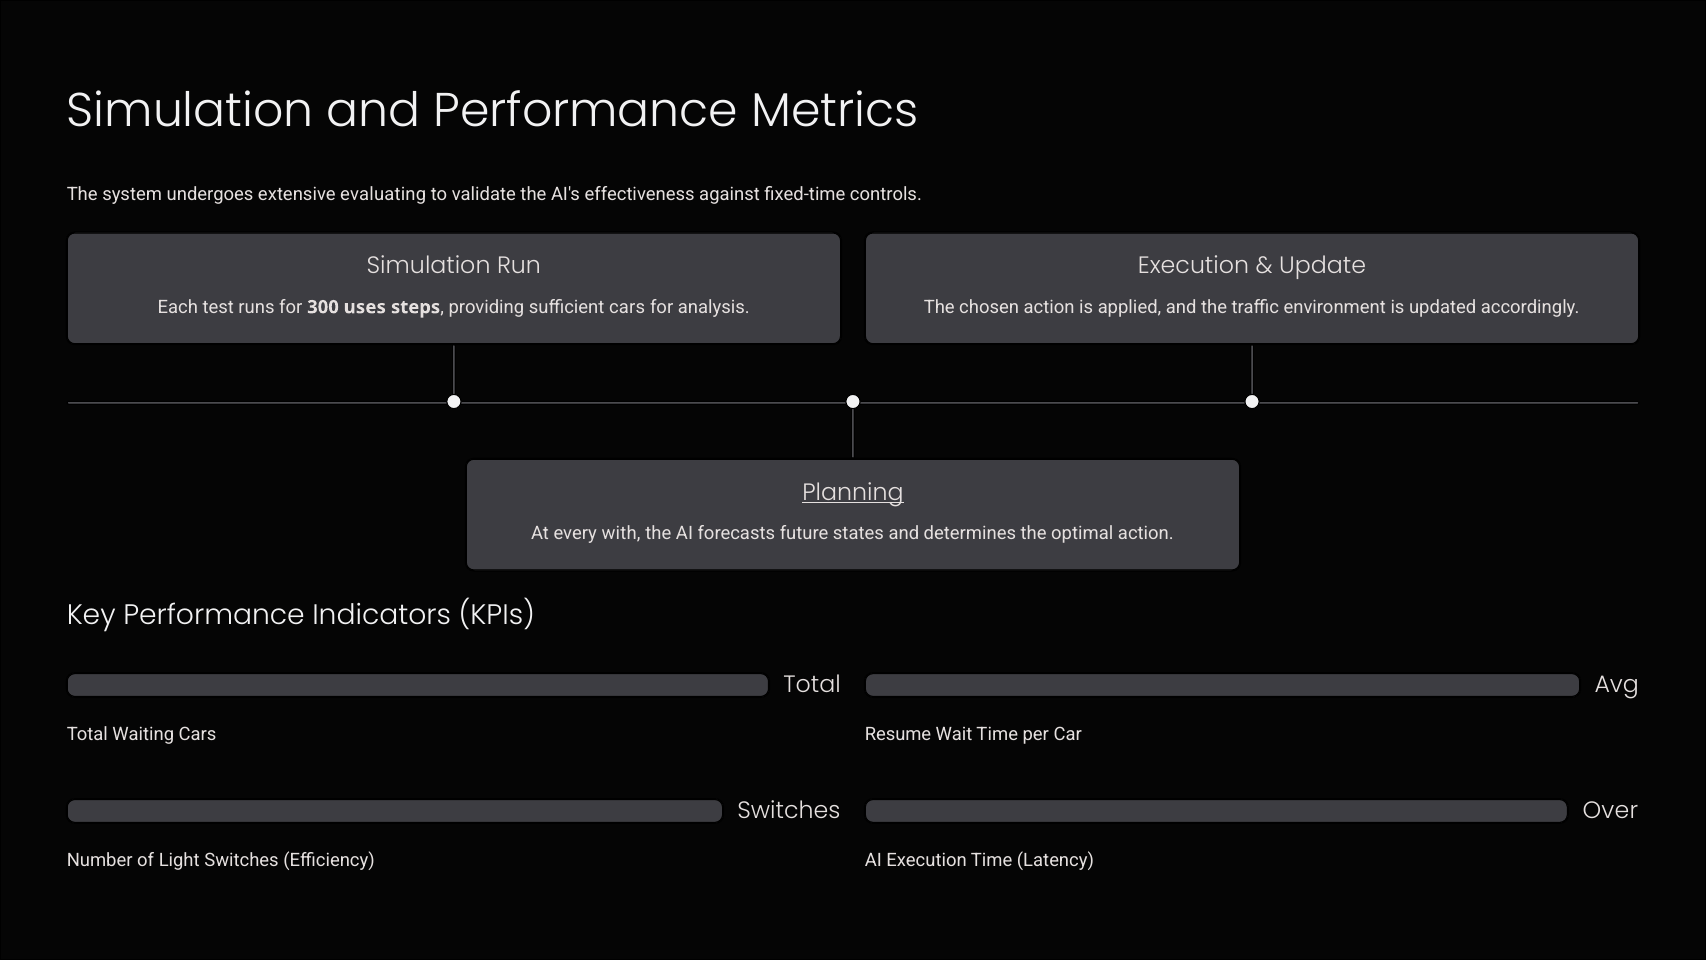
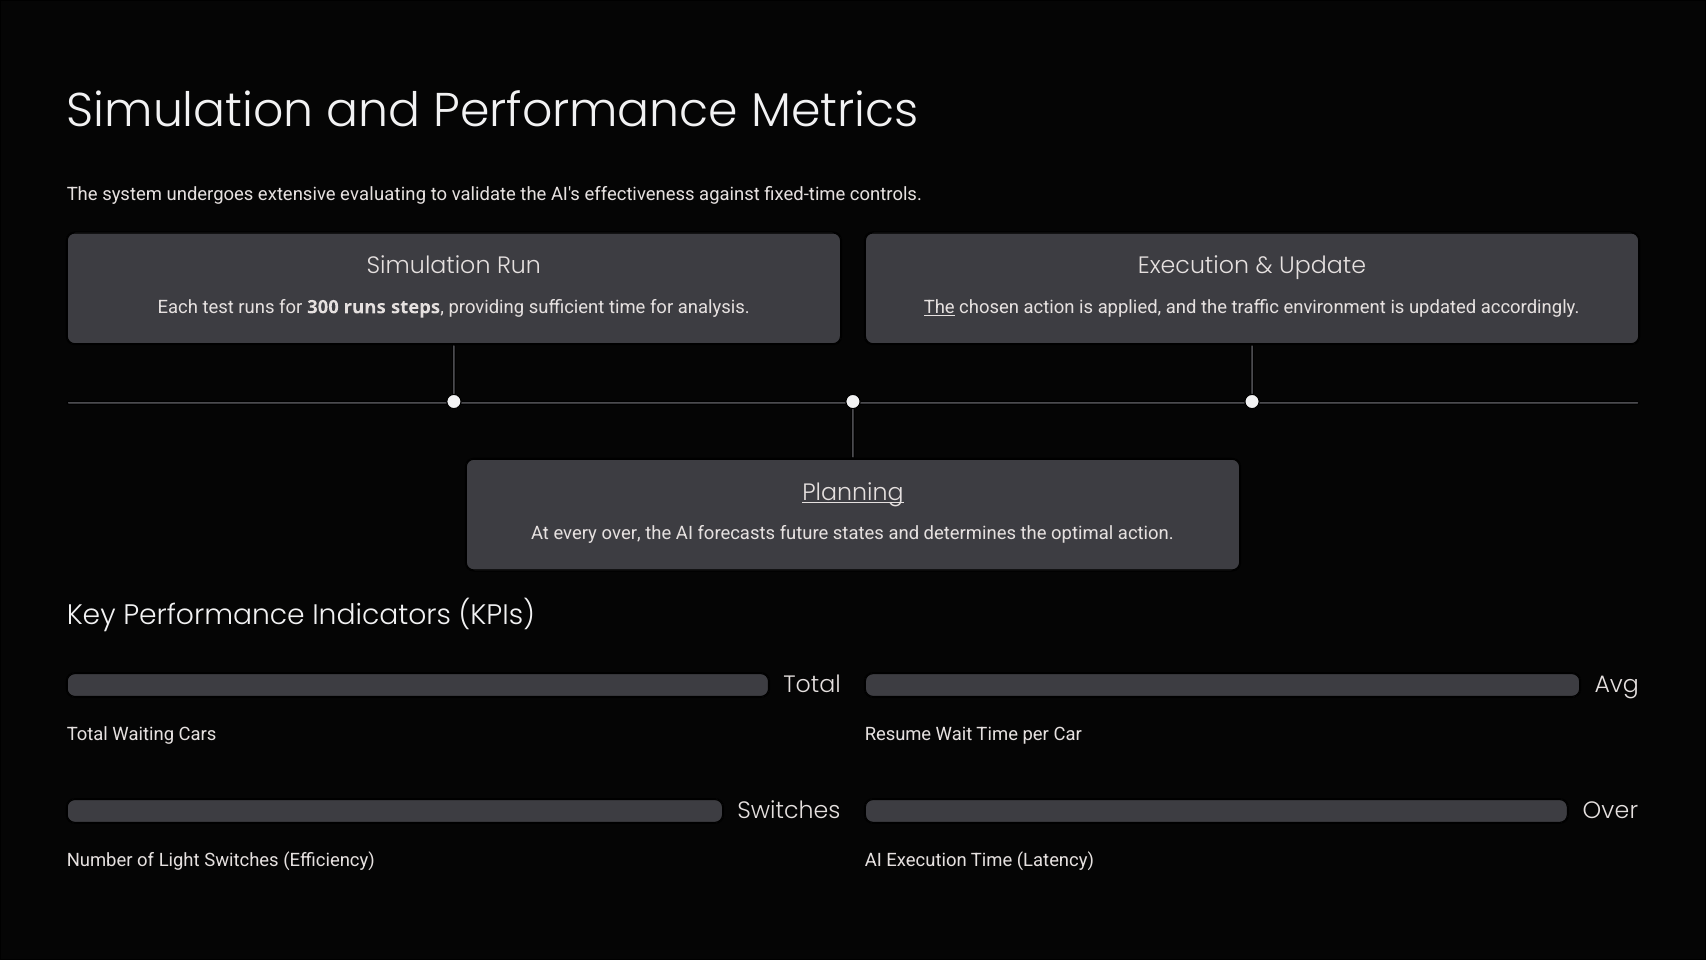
300 uses: uses -> runs (365, 307)
sufficient cars: cars -> time (627, 307)
The underline: none -> present (939, 307)
every with: with -> over (621, 533)
